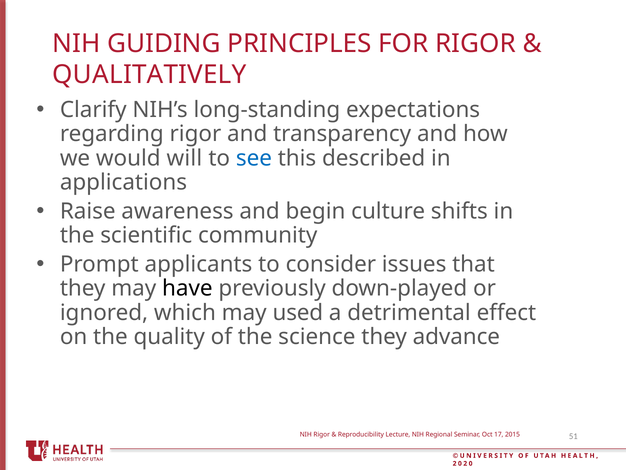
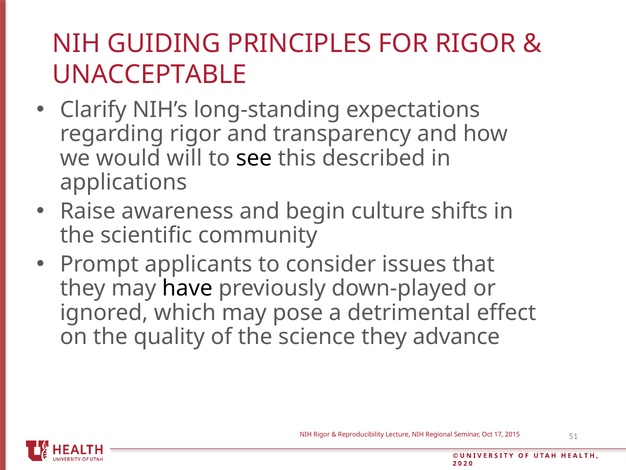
QUALITATIVELY: QUALITATIVELY -> UNACCEPTABLE (150, 75)
see colour: blue -> black (254, 158)
used: used -> pose (298, 312)
